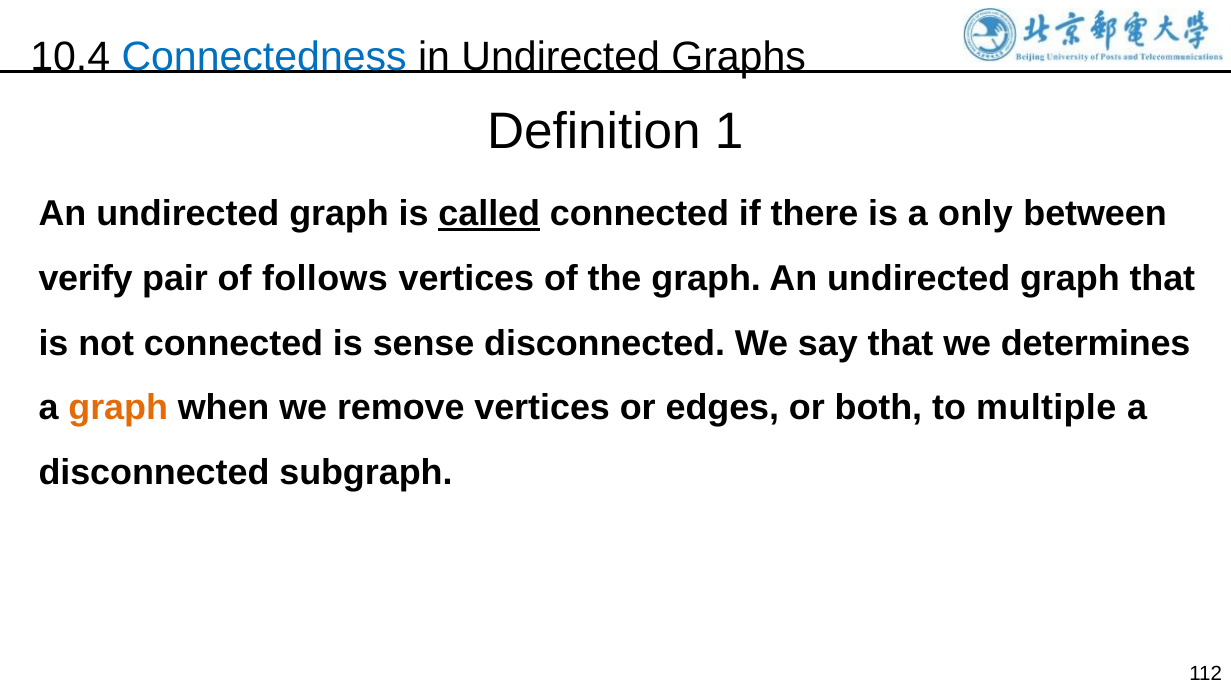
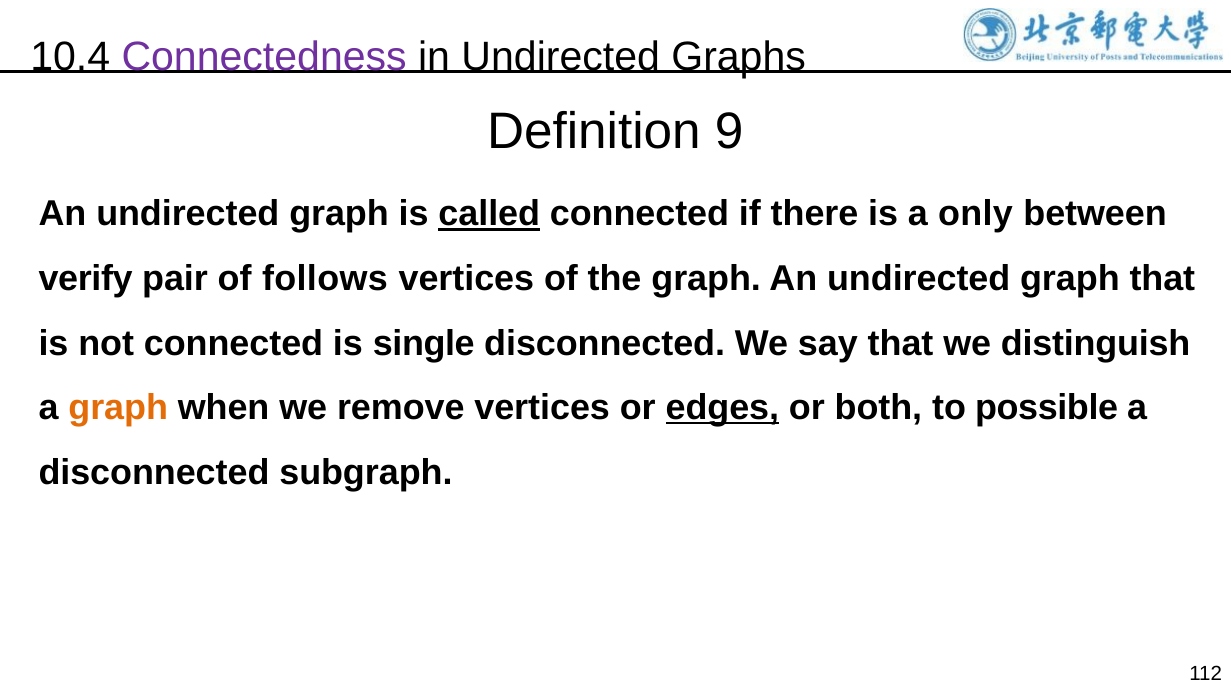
Connectedness colour: blue -> purple (264, 57)
1: 1 -> 9 (729, 131)
sense: sense -> single (424, 344)
determines: determines -> distinguish (1096, 344)
edges underline: none -> present (722, 408)
multiple: multiple -> possible (1047, 408)
